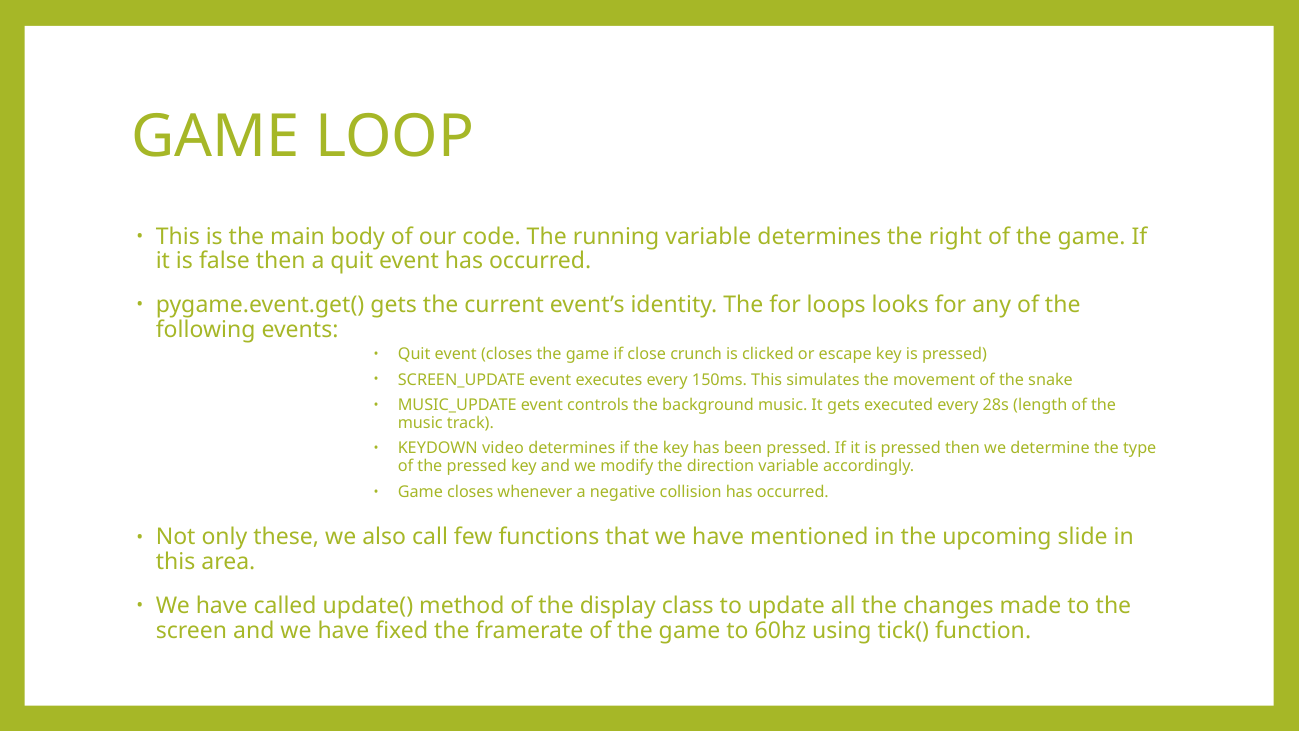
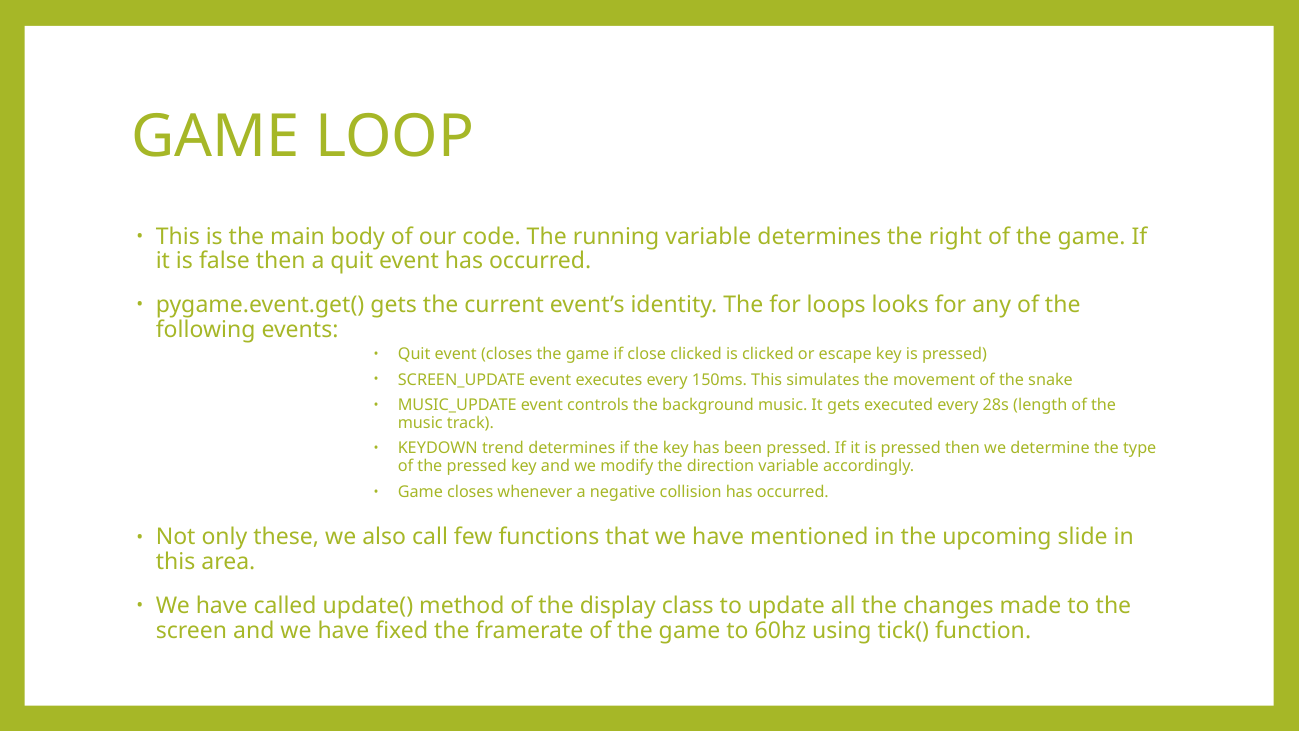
close crunch: crunch -> clicked (696, 354)
video: video -> trend (503, 448)
